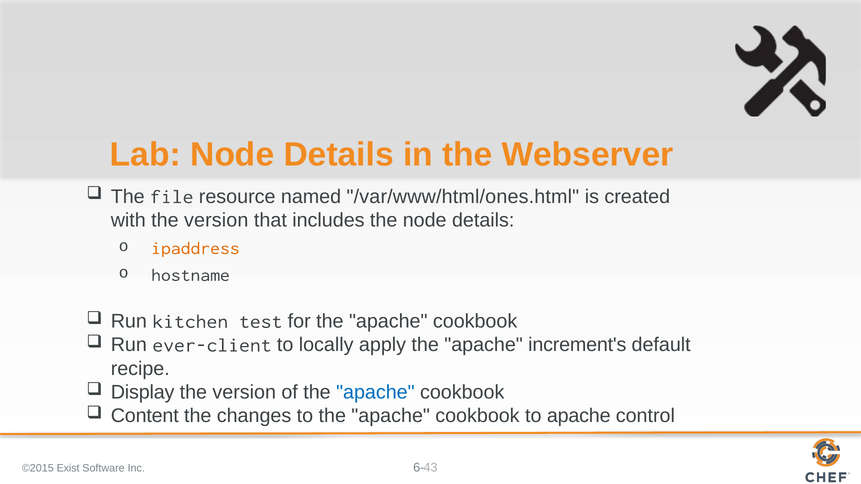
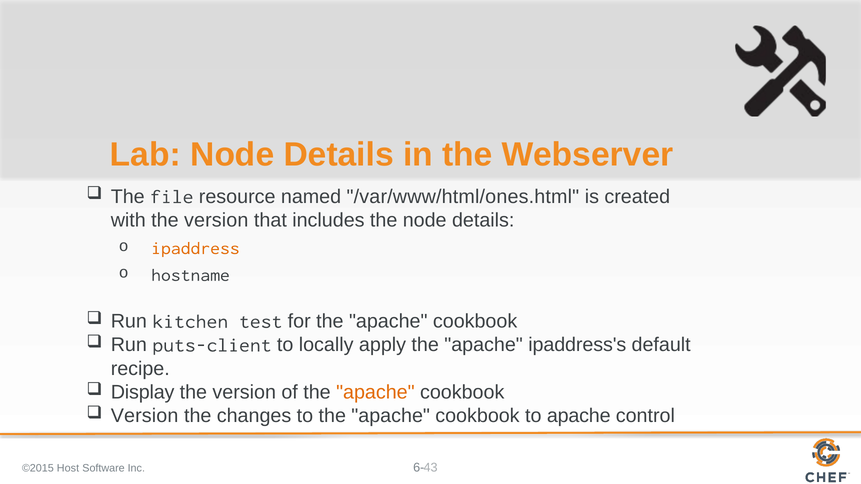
ever-client: ever-client -> puts-client (212, 345)
increment's: increment's -> ipaddress's (577, 345)
apache colour: blue -> orange (375, 393)
Content: Content -> Version (145, 416)
Exist: Exist -> Host (68, 469)
